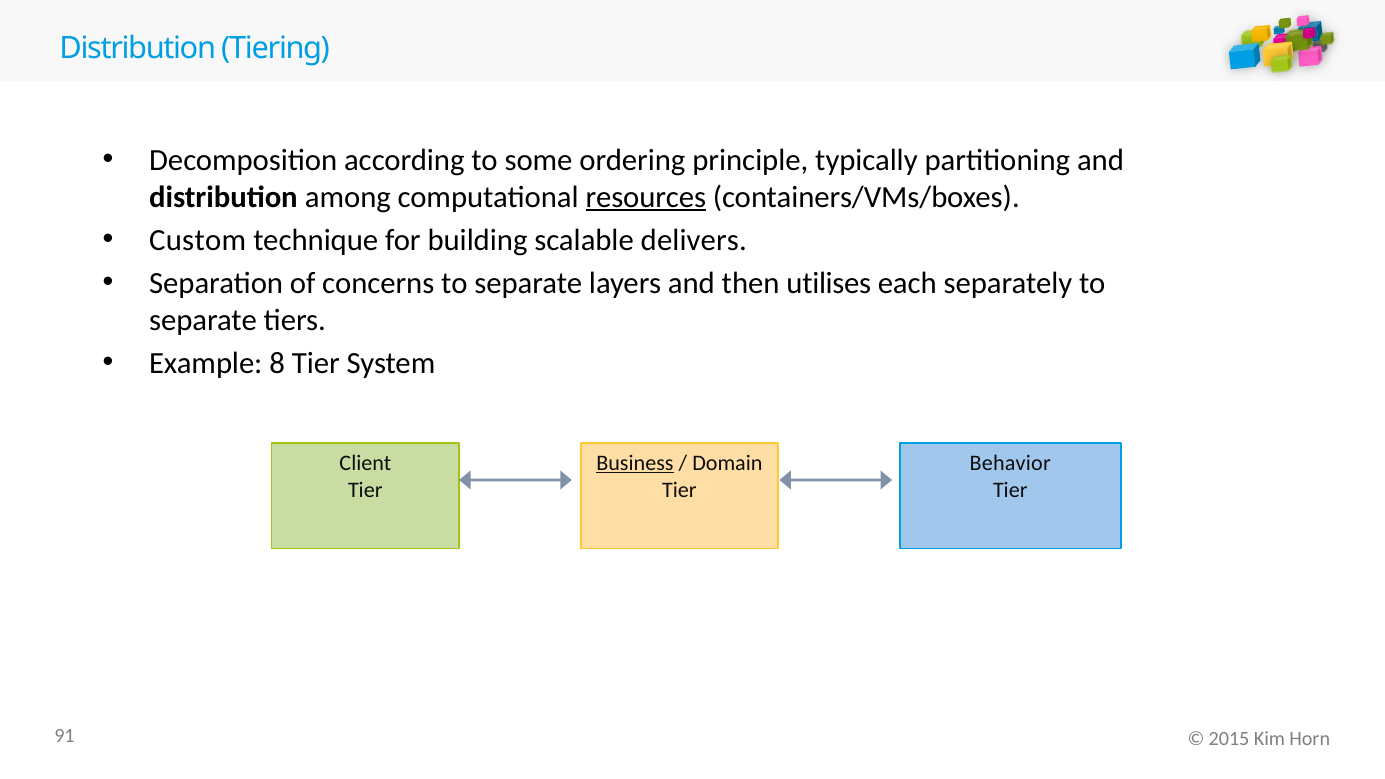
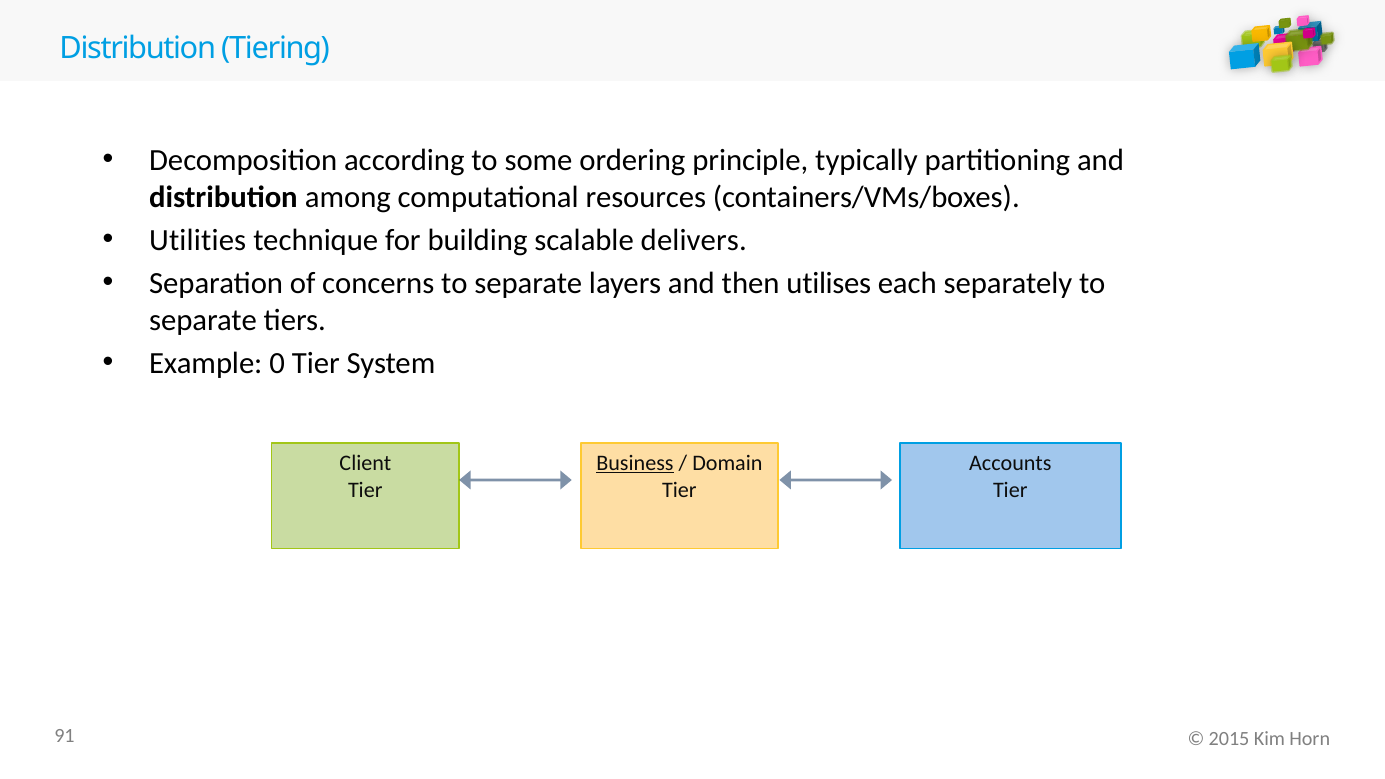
resources underline: present -> none (646, 197)
Custom: Custom -> Utilities (198, 240)
8: 8 -> 0 (277, 363)
Behavior: Behavior -> Accounts (1010, 463)
